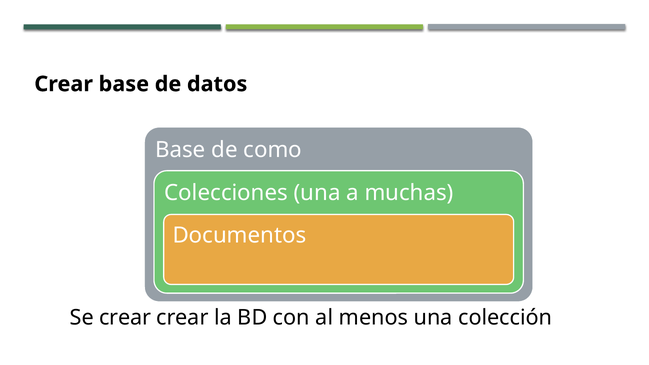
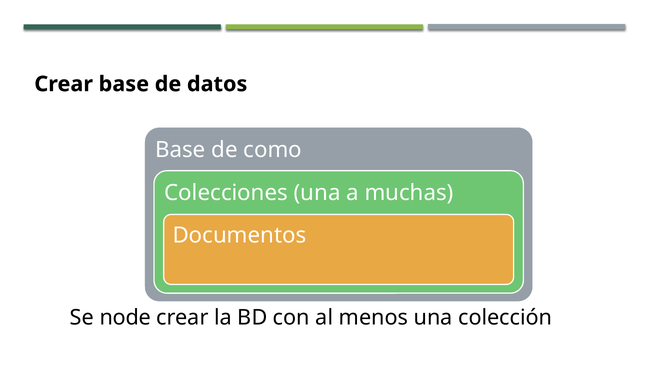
Se crear: crear -> node (125, 318)
